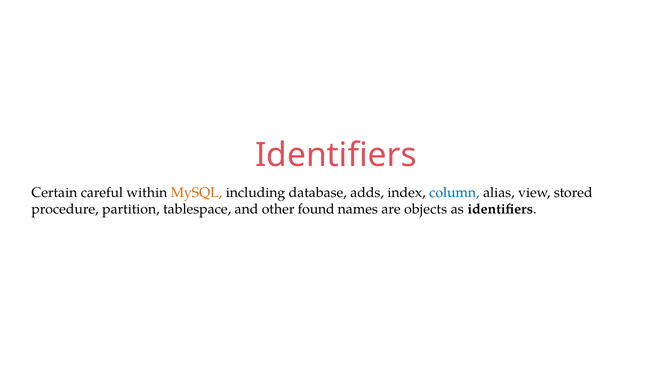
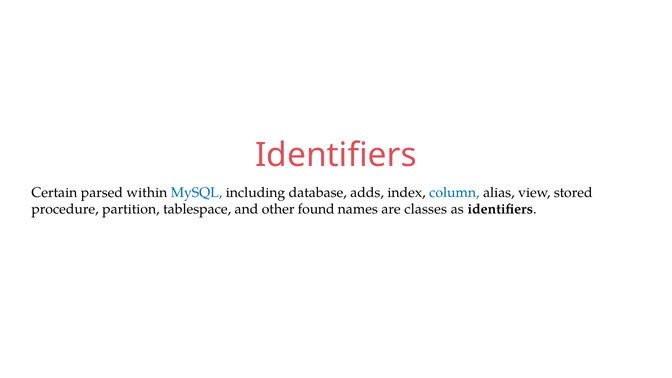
careful: careful -> parsed (102, 192)
MySQL colour: orange -> blue (197, 192)
objects: objects -> classes (426, 209)
